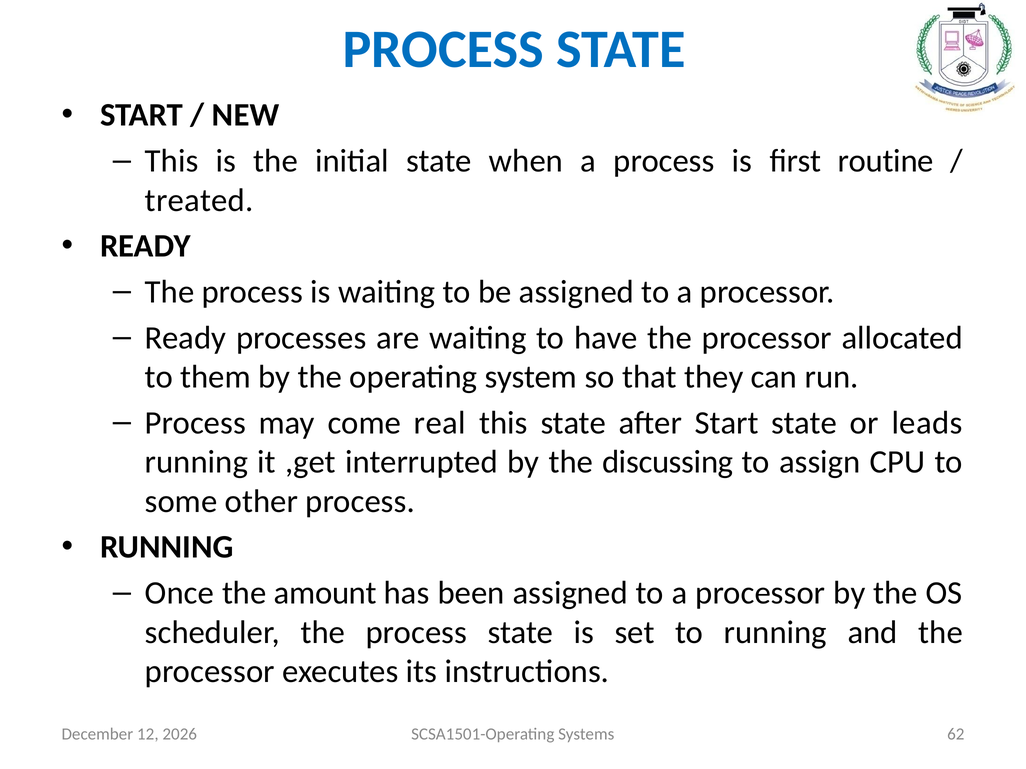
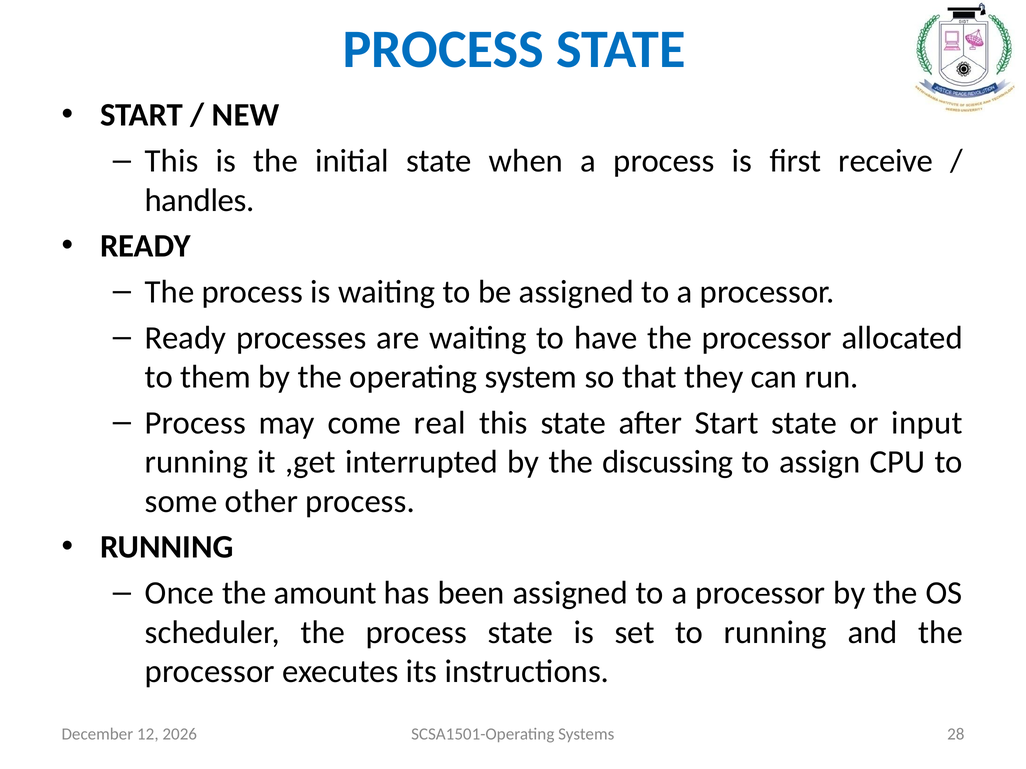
routine: routine -> receive (886, 161)
treated: treated -> handles (199, 200)
leads: leads -> input (927, 423)
62: 62 -> 28 (956, 735)
